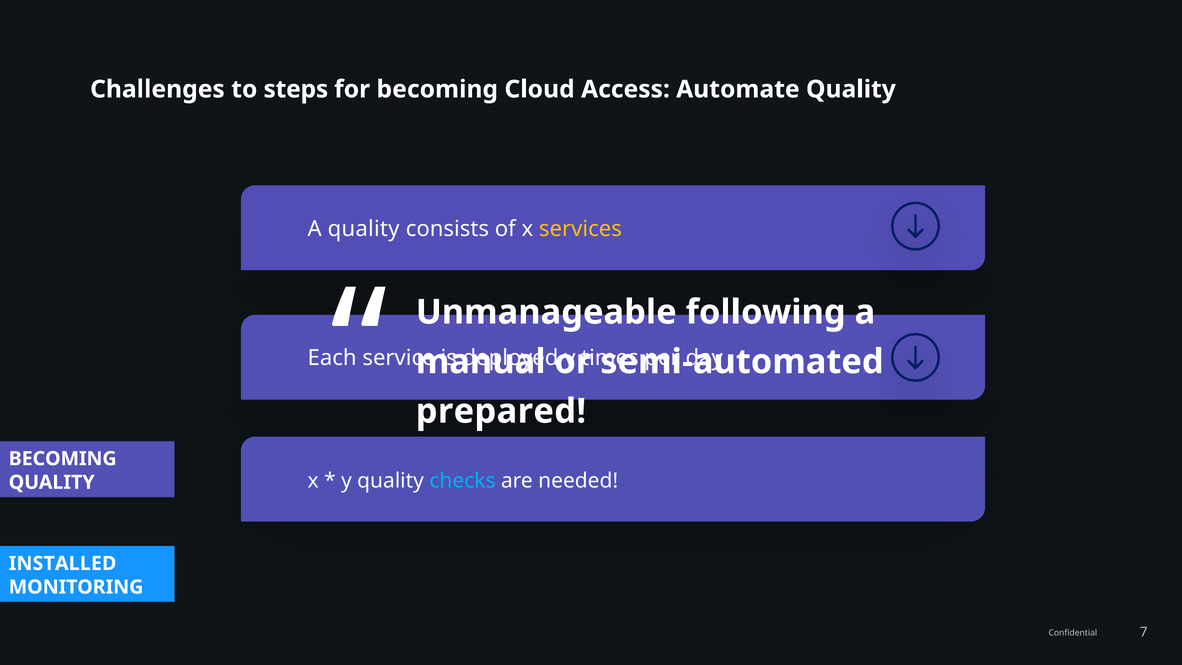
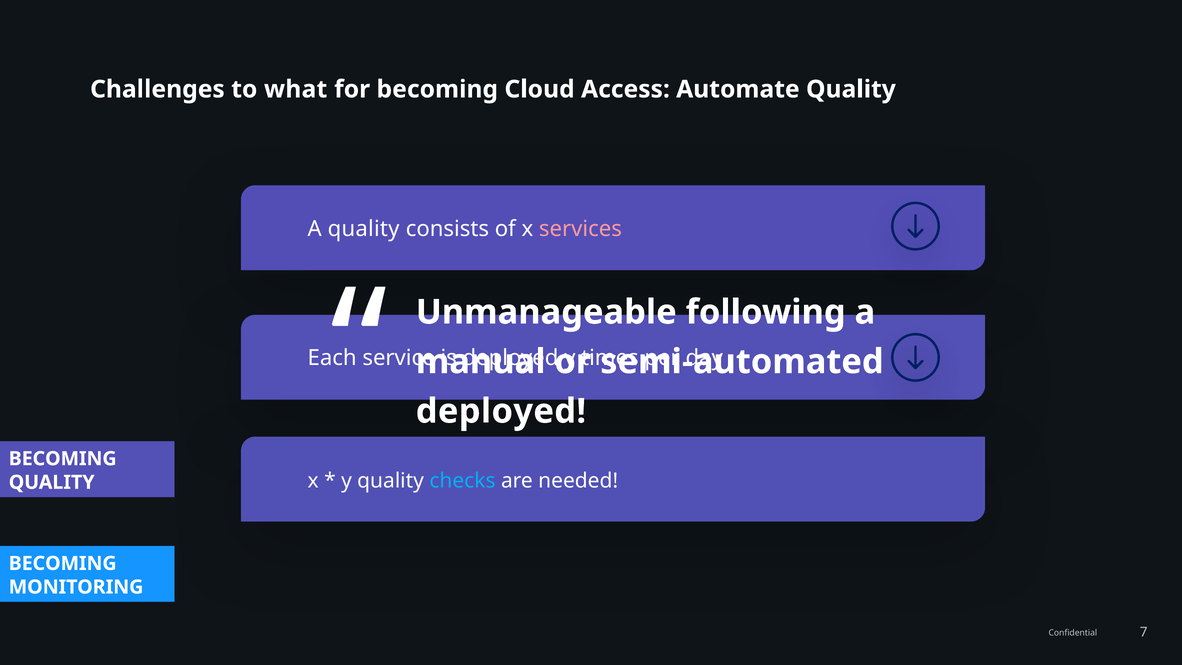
steps: steps -> what (296, 89)
services colour: yellow -> pink (580, 229)
prepared: prepared -> deployed (501, 411)
INSTALLED: INSTALLED -> BECOMING (63, 563)
